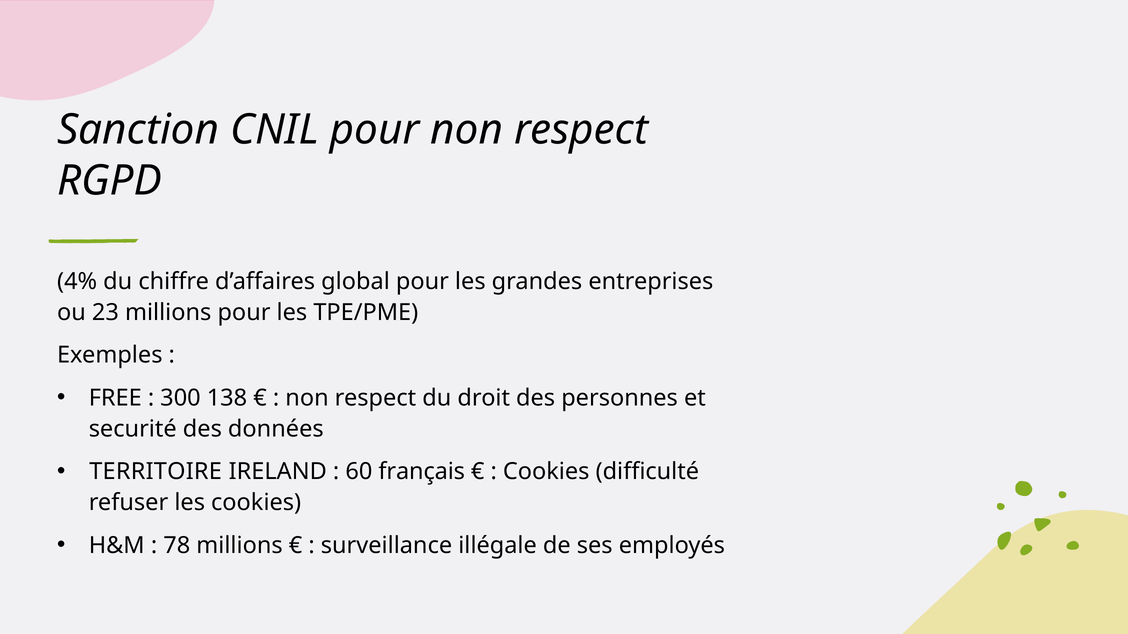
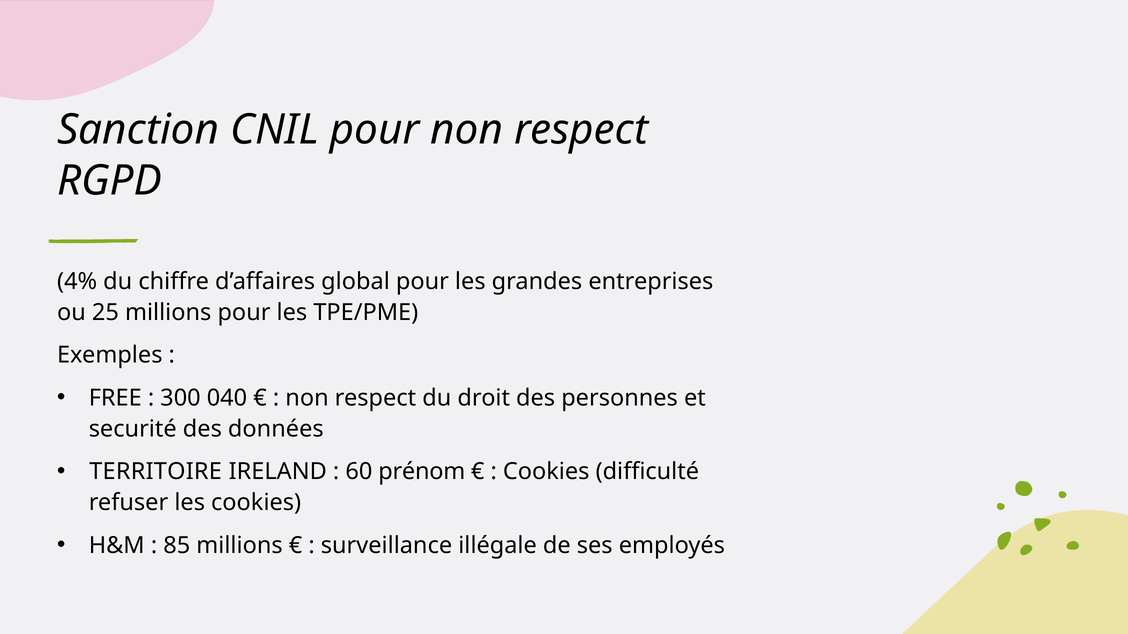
23: 23 -> 25 (105, 313)
138: 138 -> 040 (227, 398)
français: français -> prénom (422, 472)
78: 78 -> 85 (177, 546)
